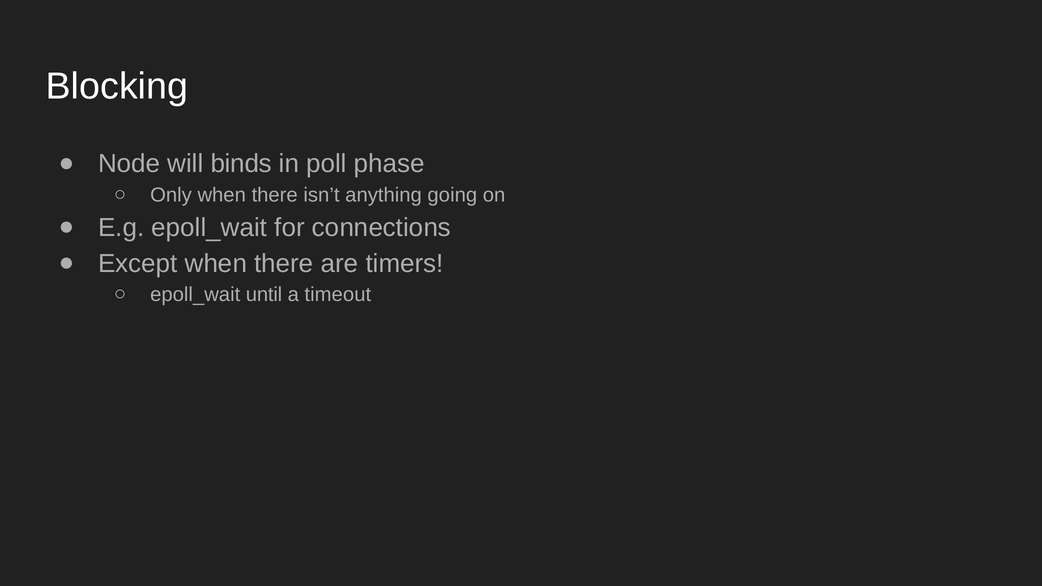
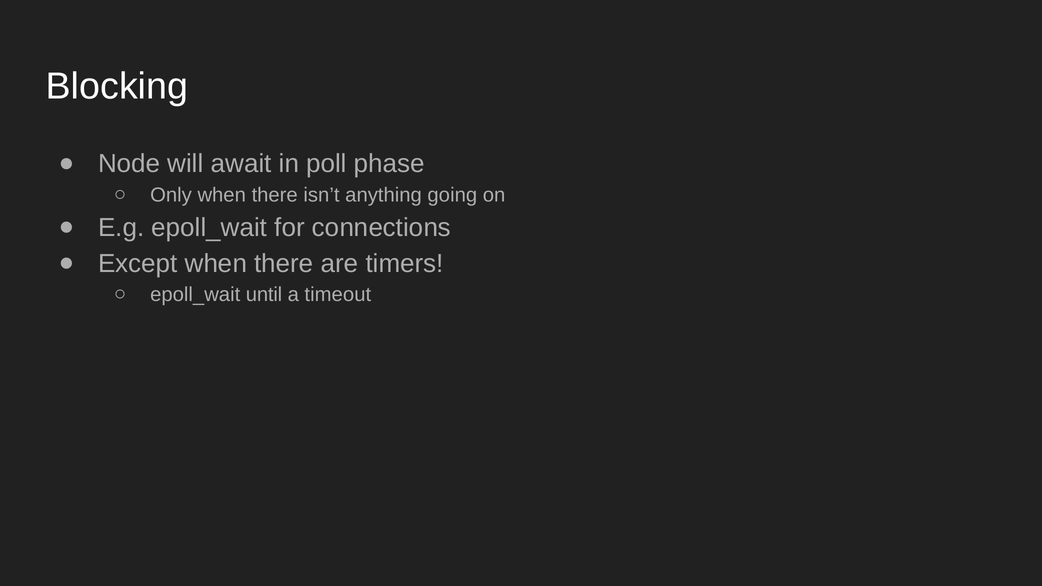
binds: binds -> await (241, 164)
